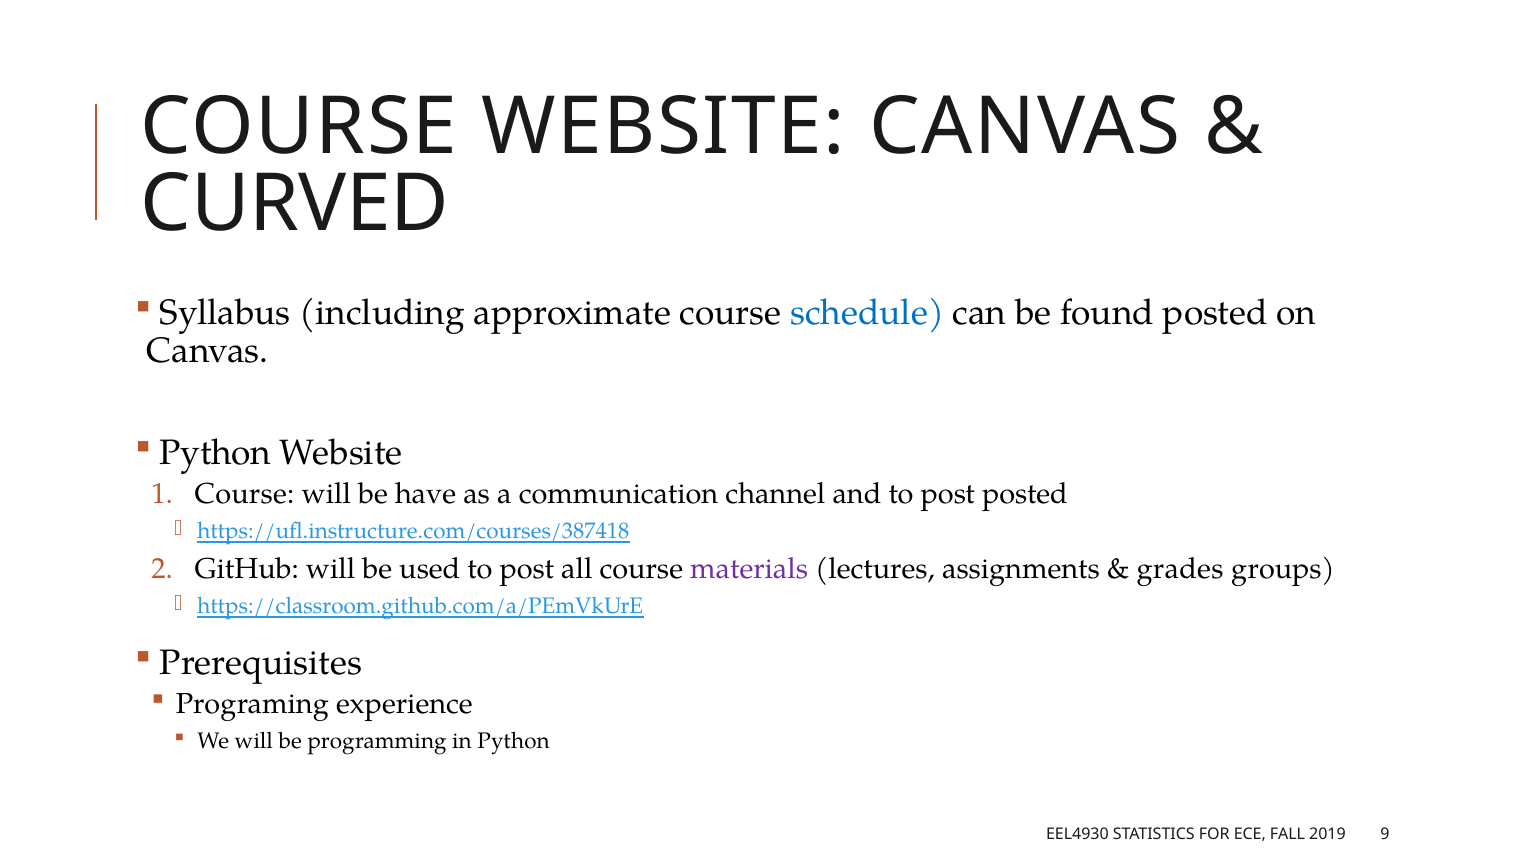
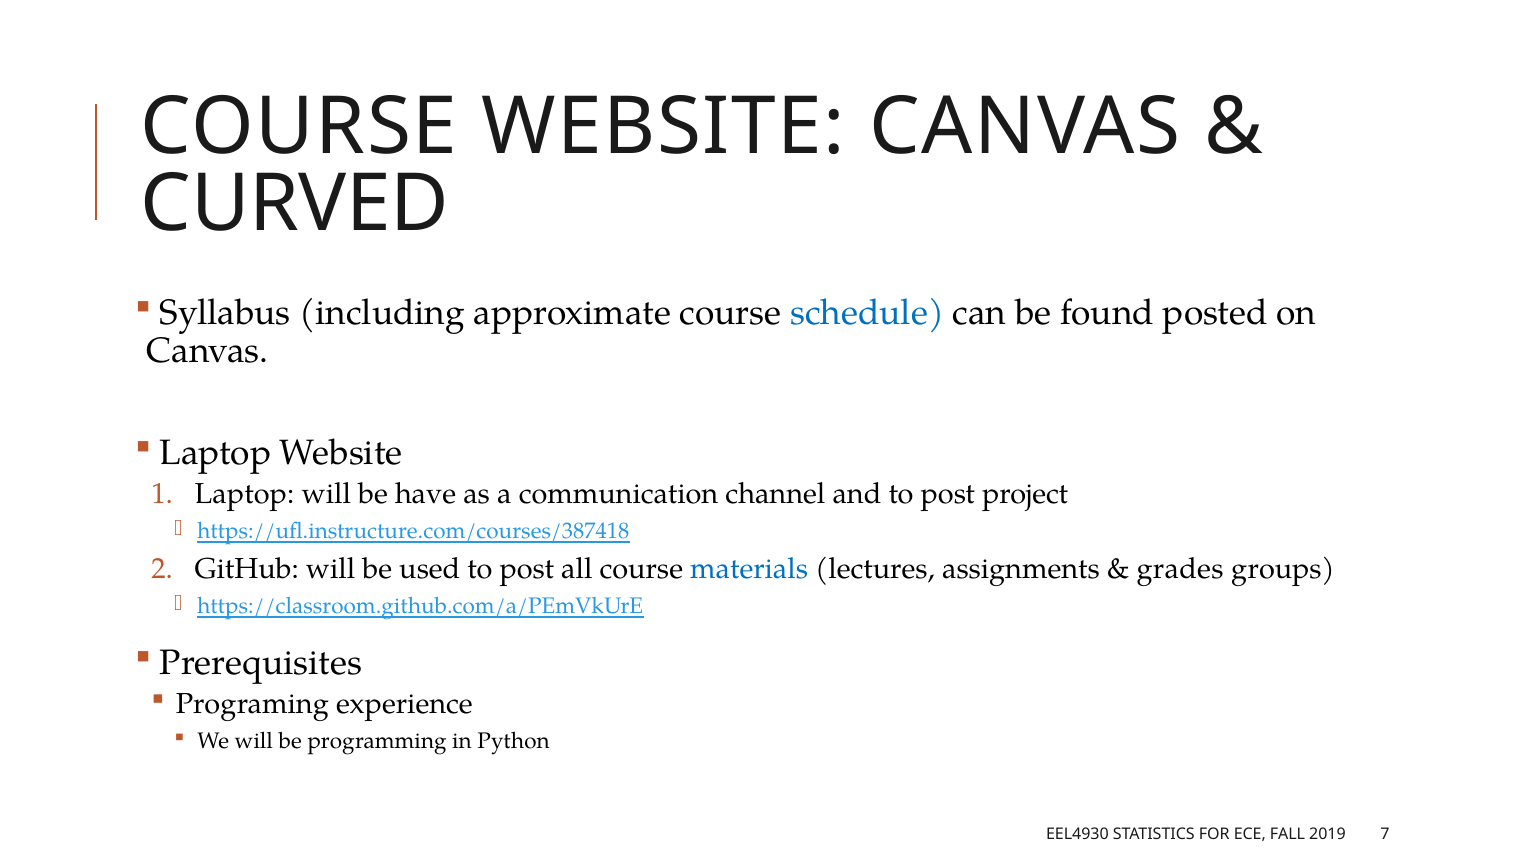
Python: Python -> Laptop (216, 453)
Course: Course -> Laptop (245, 494)
post posted: posted -> project (1025, 494)
materials colour: purple -> blue (749, 569)
9: 9 -> 7 (1385, 834)
